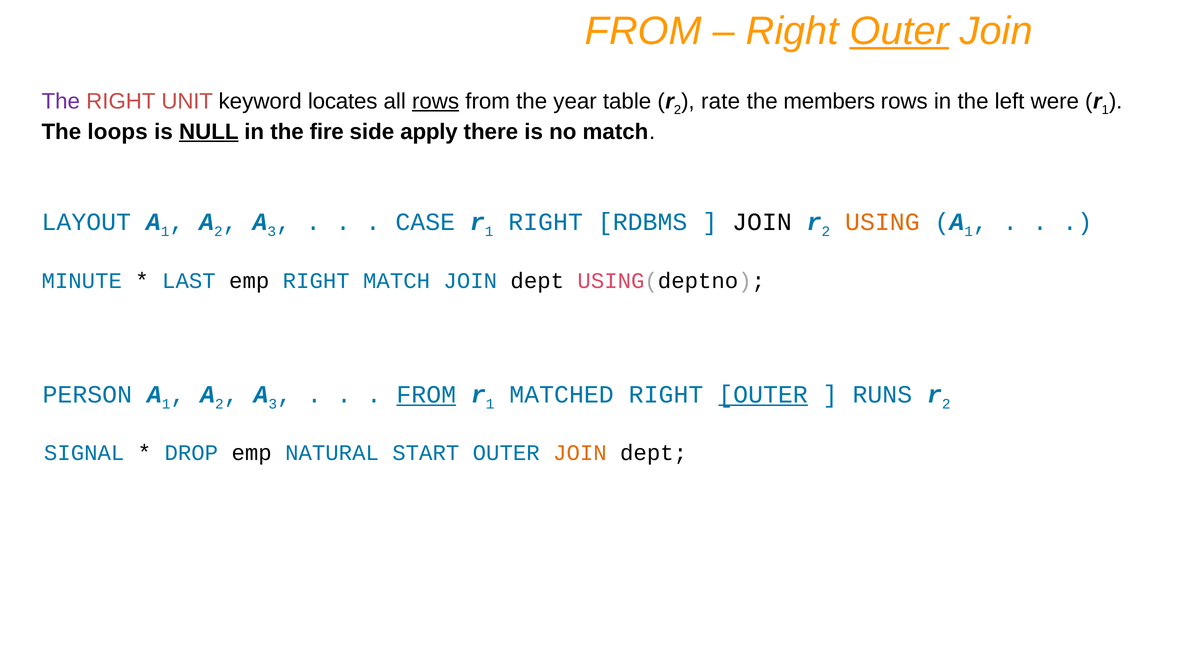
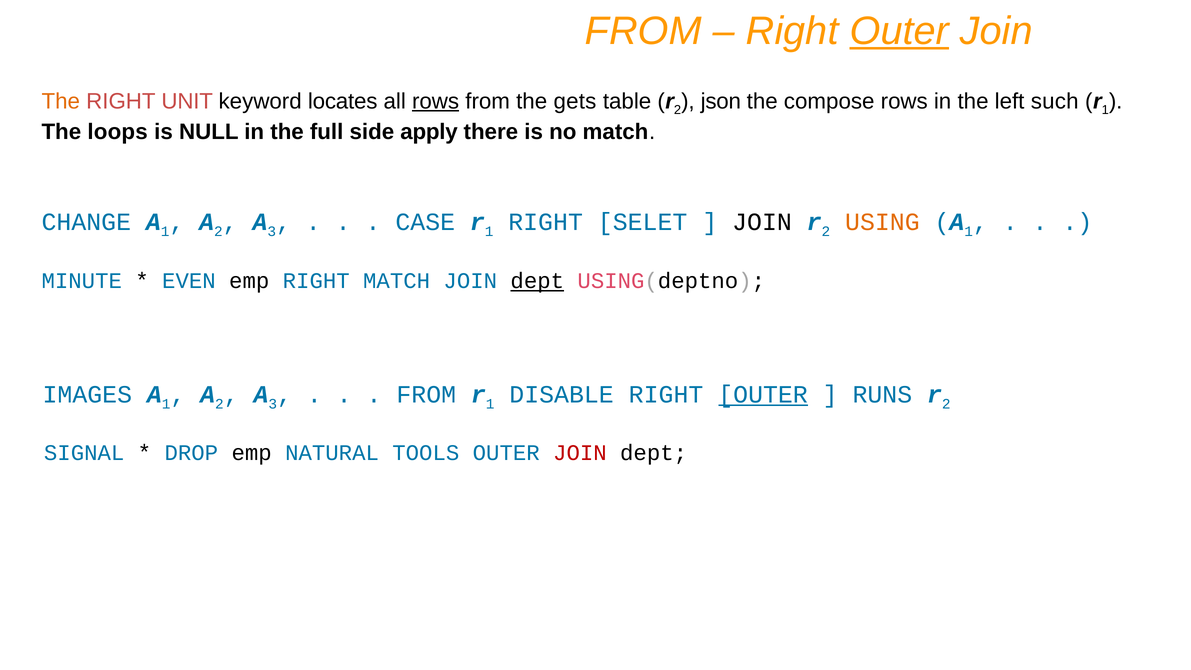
The colour: purple -> orange (61, 101)
year: year -> gets (575, 101)
rate: rate -> json (721, 101)
members: members -> compose (829, 101)
were: were -> such (1055, 101)
NULL underline: present -> none (209, 132)
fire: fire -> full (327, 132)
LAYOUT: LAYOUT -> CHANGE (86, 222)
RDBMS: RDBMS -> SELET (643, 222)
LAST: LAST -> EVEN (189, 281)
dept underline: none -> present (537, 281)
PERSON: PERSON -> IMAGES (87, 394)
FROM underline: present -> none (426, 394)
MATCHED: MATCHED -> DISABLE (562, 394)
START: START -> TOOLS (426, 453)
JOIN colour: orange -> red (580, 453)
